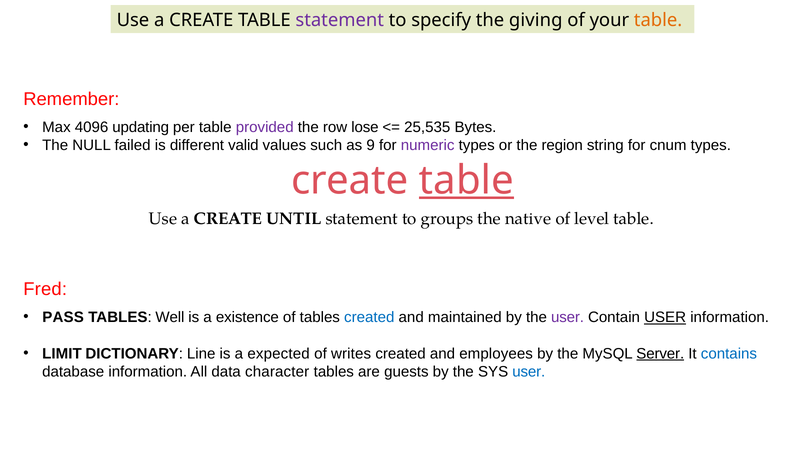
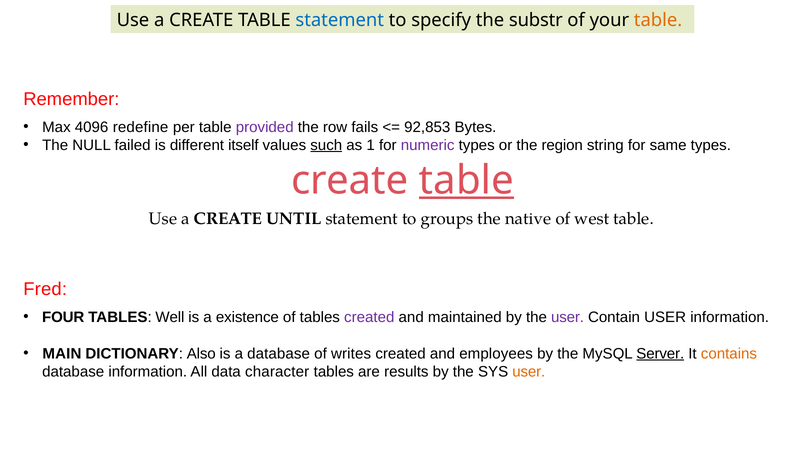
statement colour: purple -> blue (340, 20)
giving: giving -> substr (536, 20)
updating: updating -> redefine (141, 127)
lose: lose -> fails (365, 127)
25,535: 25,535 -> 92,853 (427, 127)
valid: valid -> itself (243, 145)
such underline: none -> present (326, 145)
9: 9 -> 1 (371, 145)
cnum: cnum -> same (668, 145)
level: level -> west (592, 219)
PASS: PASS -> FOUR (63, 317)
created colour: blue -> purple (369, 317)
USER underline: present -> none (665, 317)
LIMIT: LIMIT -> MAIN (62, 353)
Line: Line -> Also (201, 353)
a expected: expected -> database (279, 353)
contains colour: blue -> orange (729, 353)
guests: guests -> results (406, 372)
user colour: blue -> orange (529, 372)
